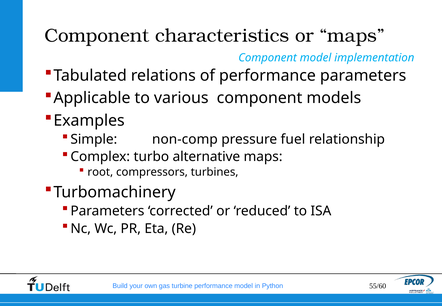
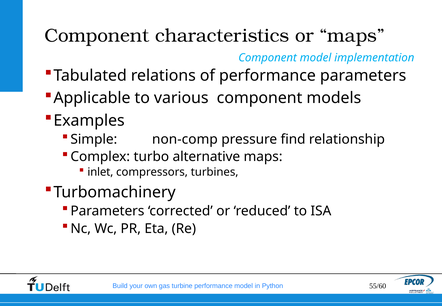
fuel: fuel -> find (293, 139)
root: root -> inlet (100, 172)
